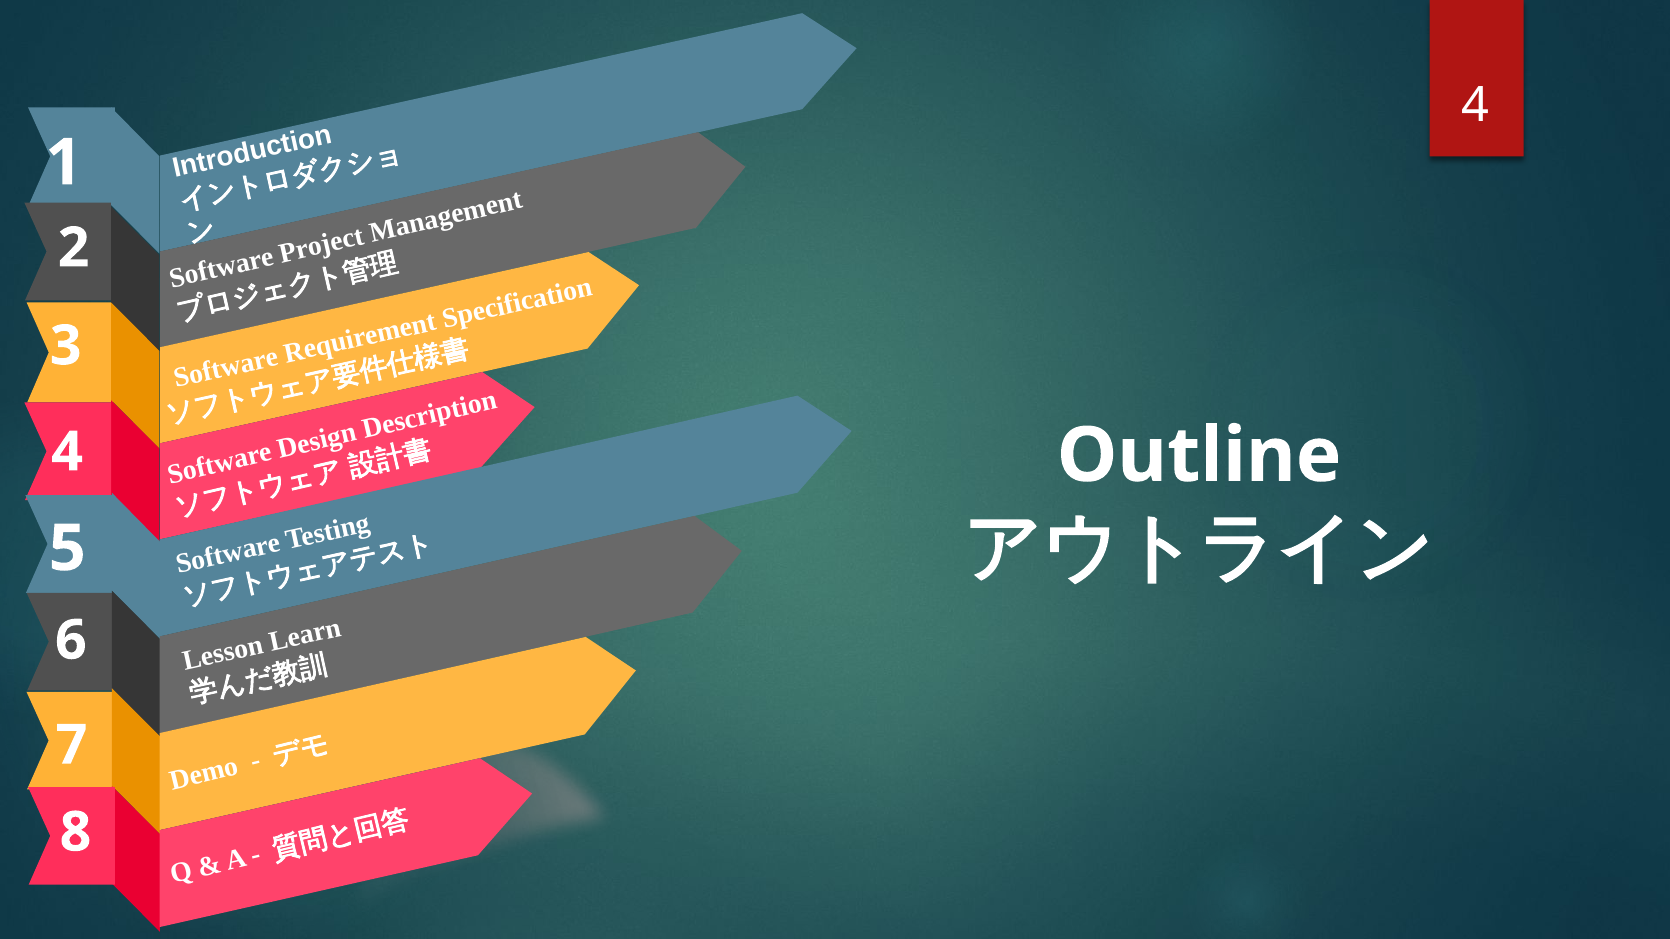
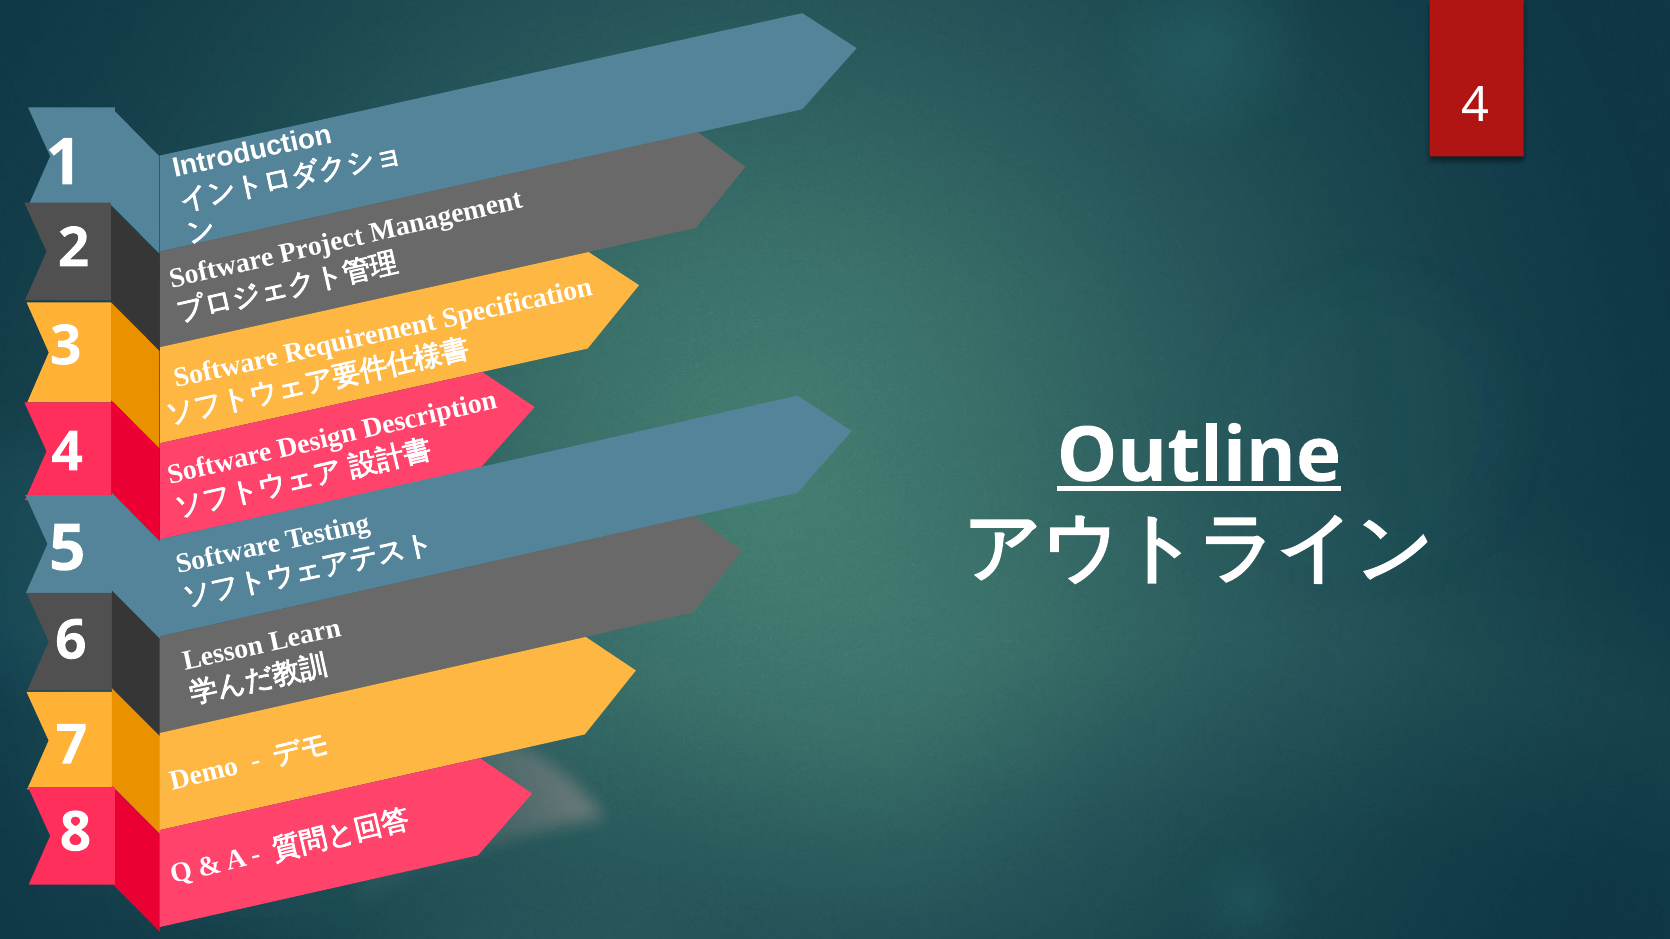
Outline underline: none -> present (1199, 456)
